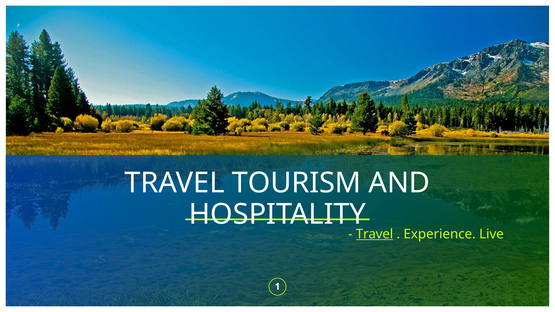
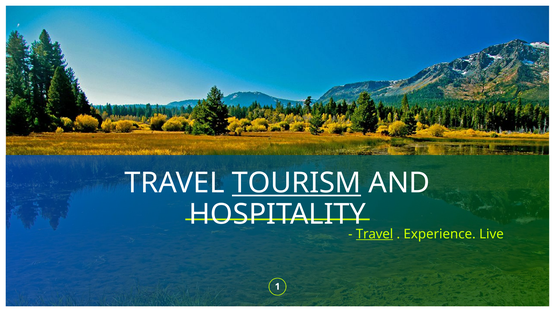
TOURISM underline: none -> present (297, 183)
